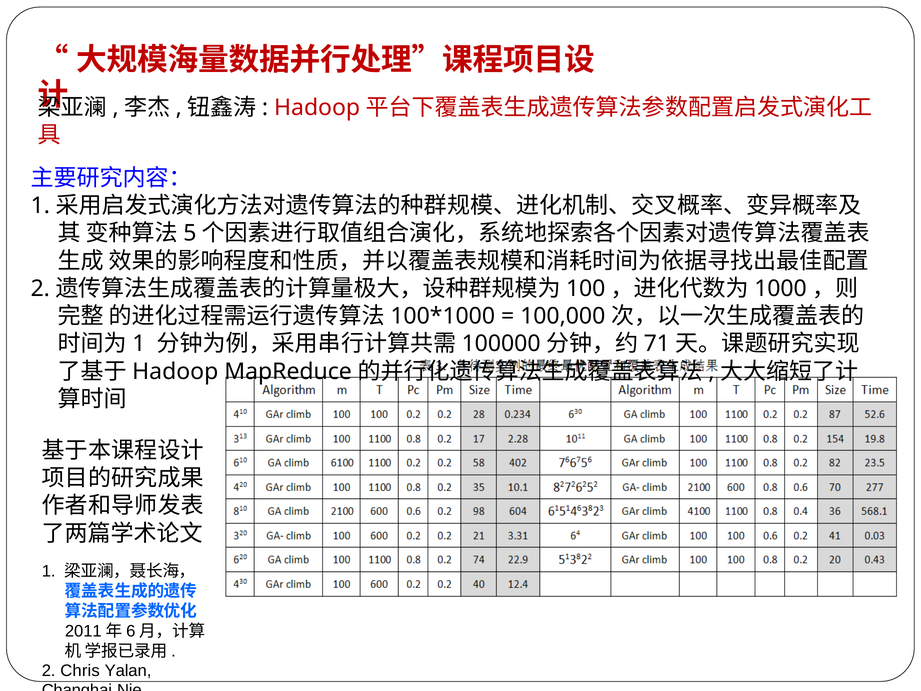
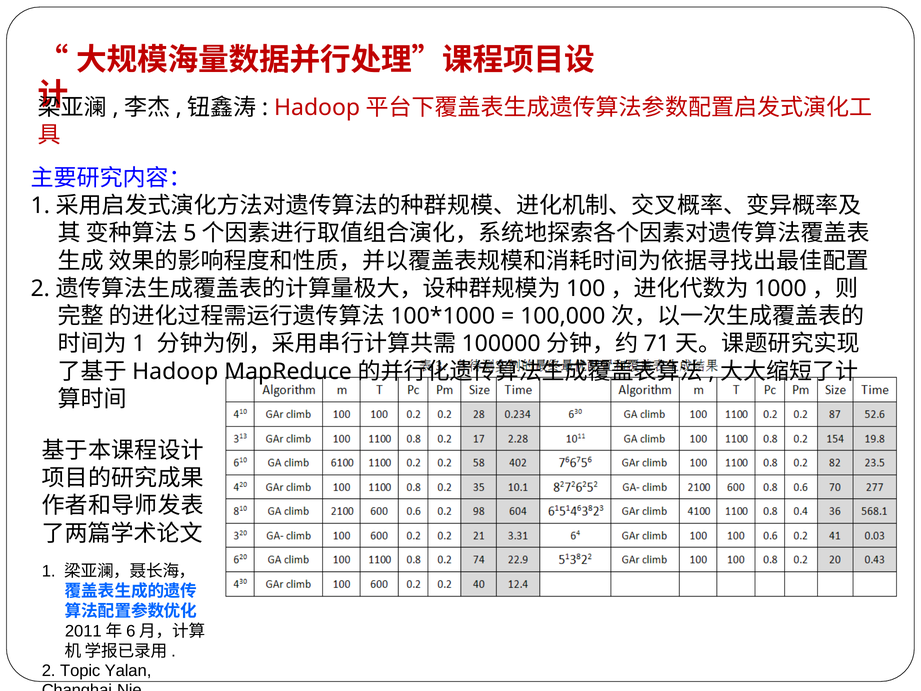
Chris: Chris -> Topic (80, 670)
